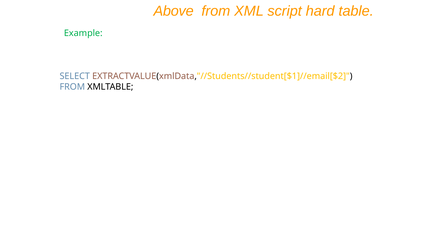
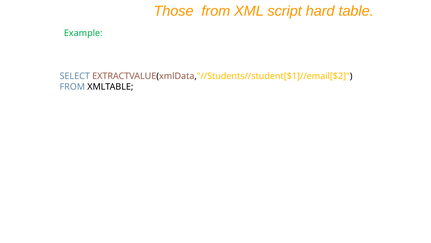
Above: Above -> Those (174, 11)
